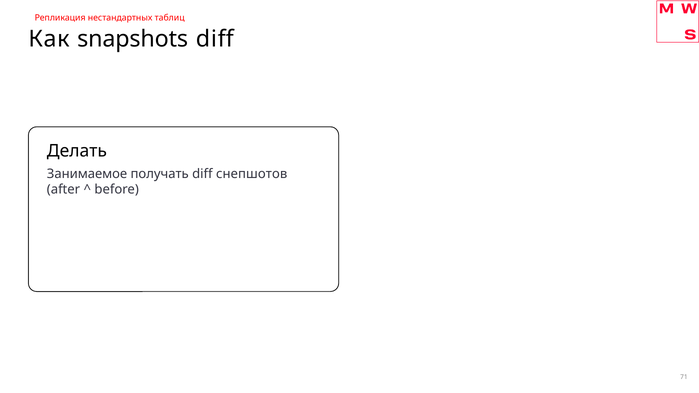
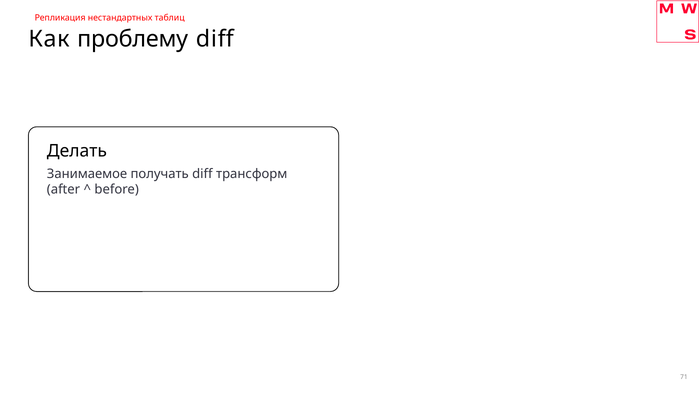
snapshots: snapshots -> проблему (133, 39)
снепшотов: снепшотов -> трансформ (252, 174)
